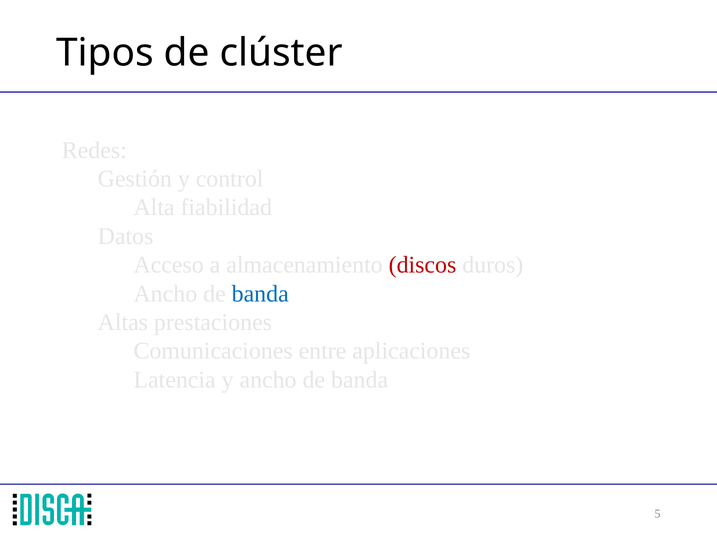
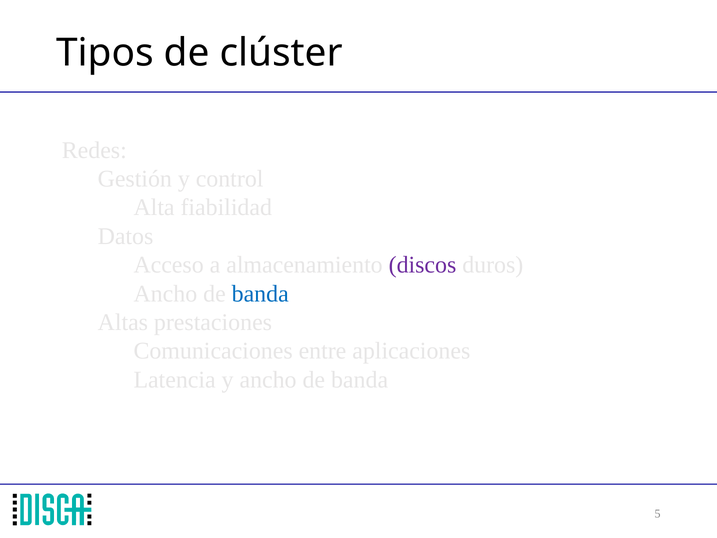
discos colour: red -> purple (422, 265)
